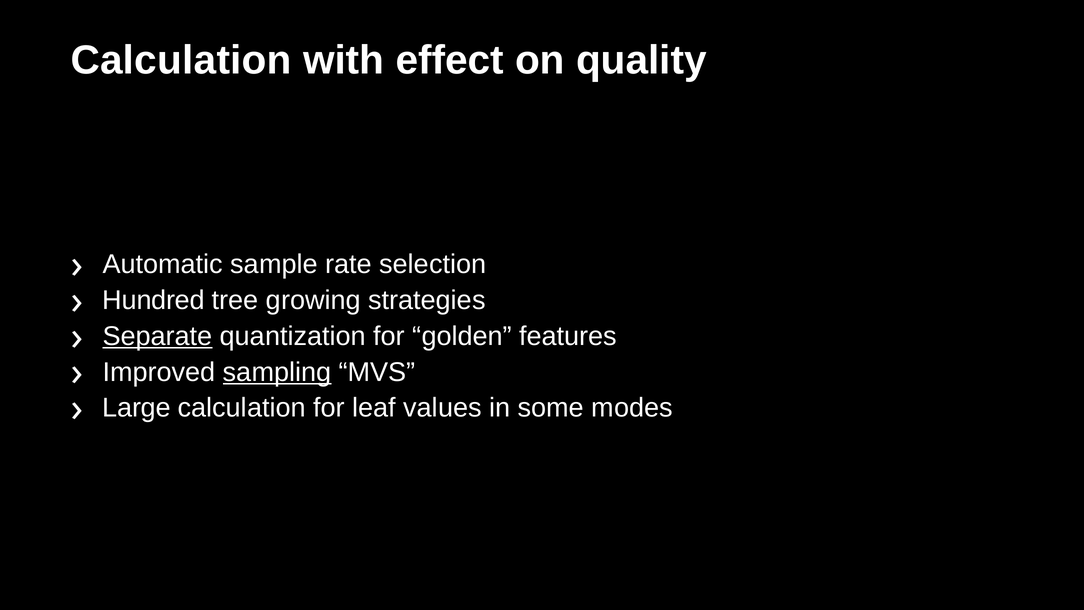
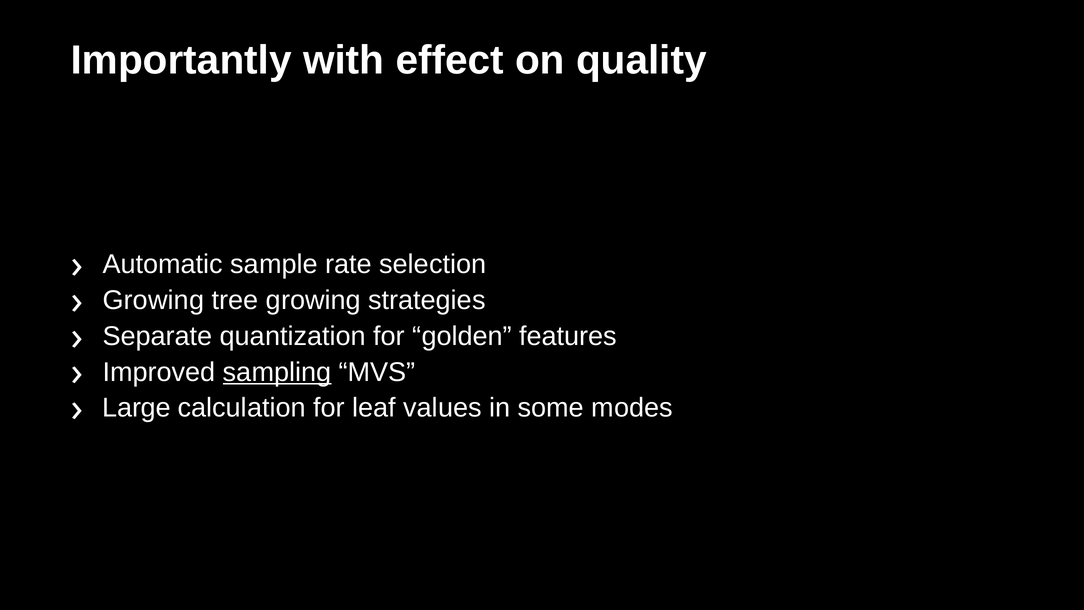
Calculation: Calculation -> Importantly (181, 60)
Hundred: Hundred -> Growing (153, 300)
Separate underline: present -> none (157, 336)
